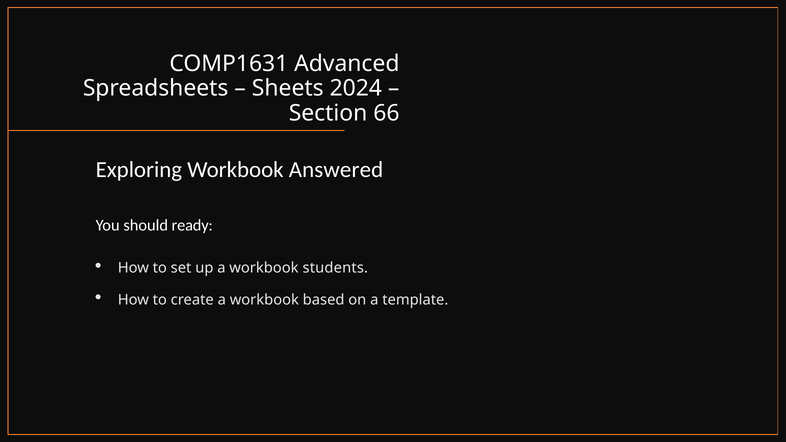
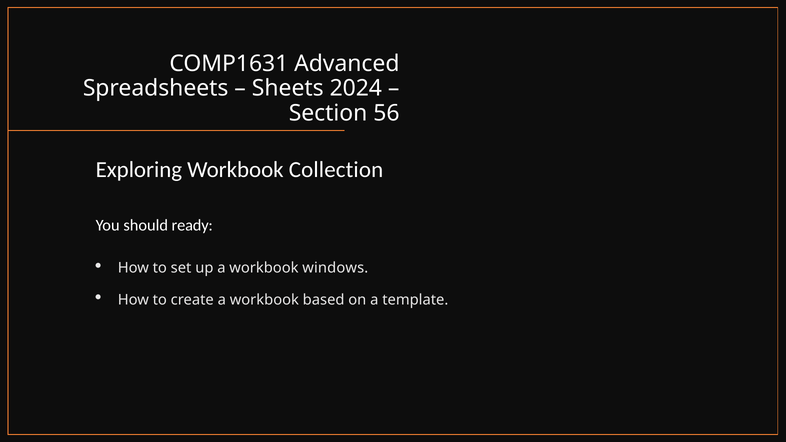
66: 66 -> 56 (386, 113)
Answered: Answered -> Collection (336, 170)
students: students -> windows (335, 268)
